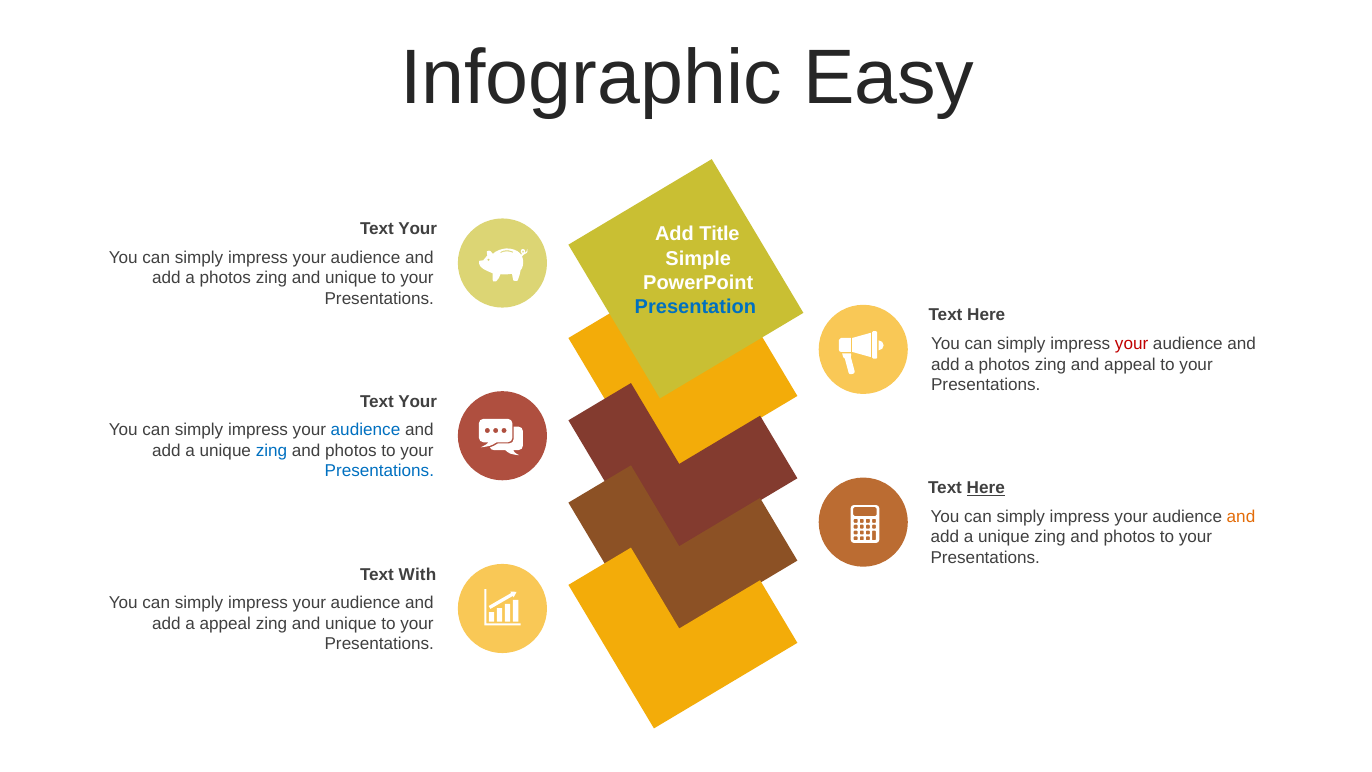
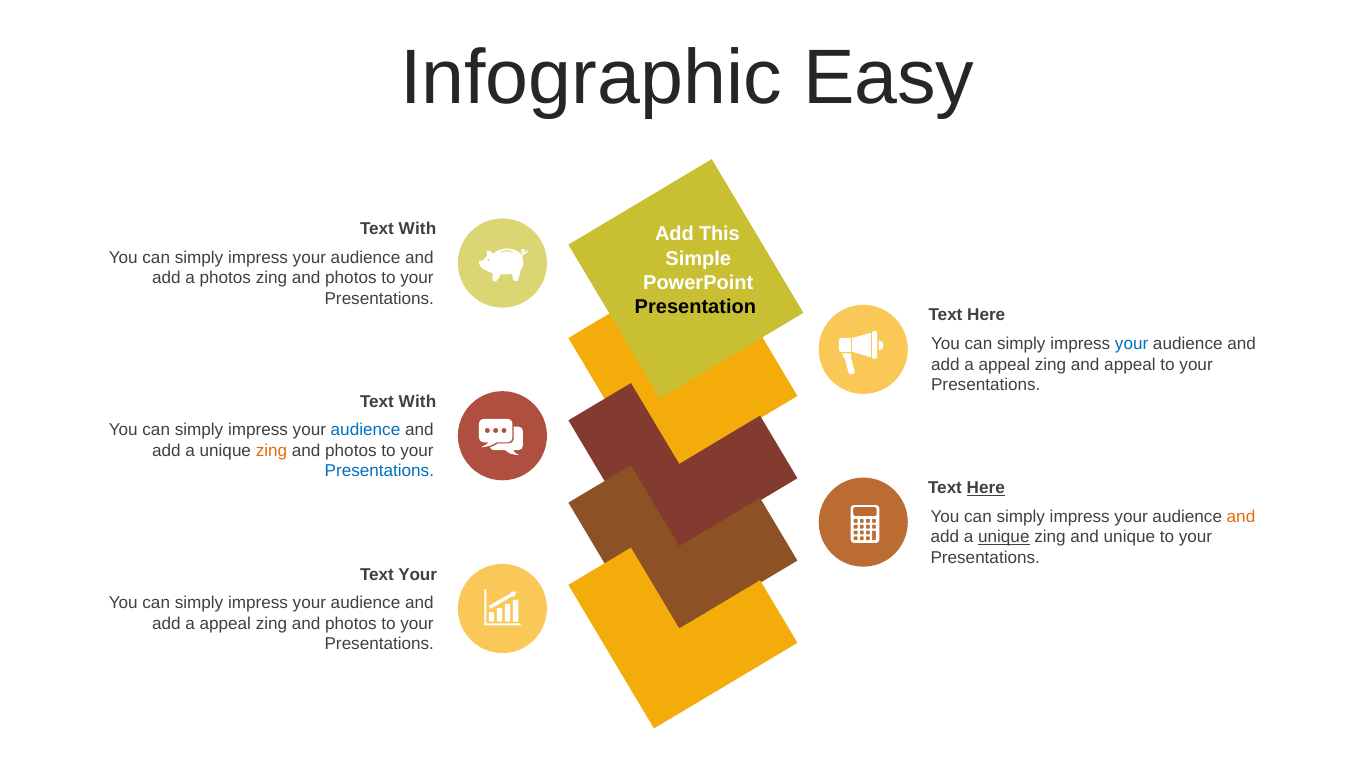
Your: Your -> With (418, 229)
Title: Title -> This (719, 234)
unique: unique -> photos (351, 278)
Presentation colour: blue -> black (695, 306)
your colour: red -> blue (1132, 344)
photos: photos -> appeal (1004, 364)
Your: Your -> With (418, 402)
zing colour: blue -> orange (271, 451)
unique underline: none -> present (1004, 537)
photos: photos -> unique (1129, 537)
Text With: With -> Your (418, 574)
unique: unique -> photos (351, 623)
